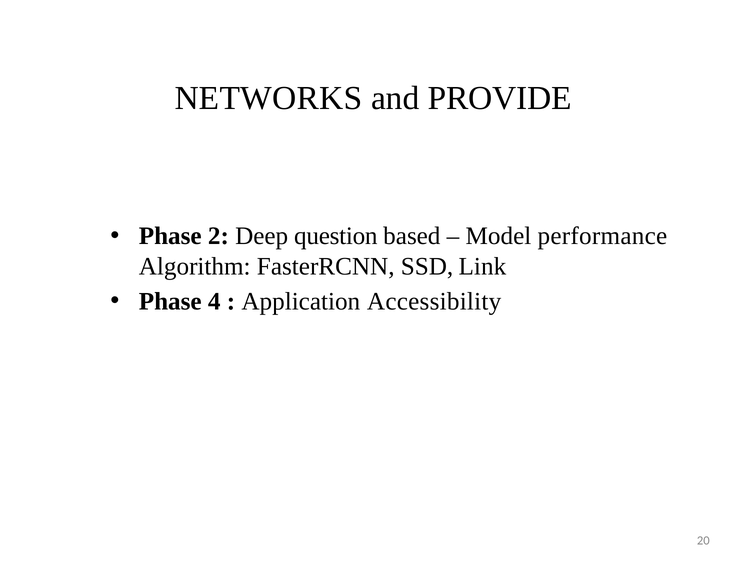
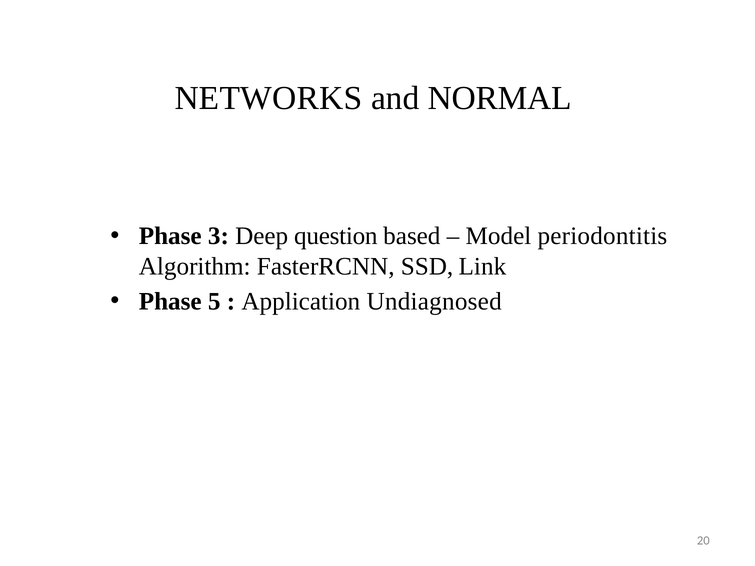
PROVIDE: PROVIDE -> NORMAL (500, 98)
2: 2 -> 3 (218, 236)
performance: performance -> periodontitis (602, 236)
4: 4 -> 5 (214, 302)
Accessibility: Accessibility -> Undiagnosed (434, 302)
